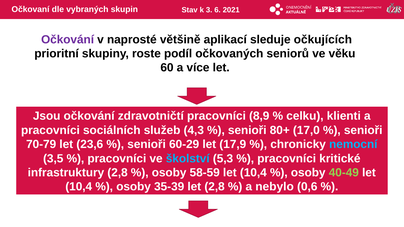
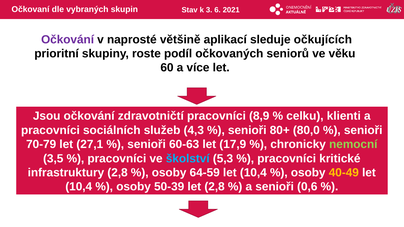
17,0: 17,0 -> 80,0 (306, 130)
23,6: 23,6 -> 27,1 (90, 145)
60-29: 60-29 -> 60-63 (184, 145)
nemocní colour: light blue -> light green (353, 145)
58-59: 58-59 -> 64-59 (205, 173)
40-49 colour: light green -> yellow (344, 173)
35-39: 35-39 -> 50-39 (169, 187)
a nebylo: nebylo -> senioři (275, 187)
